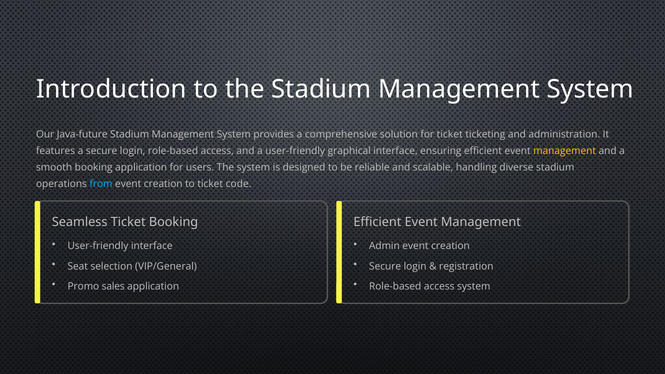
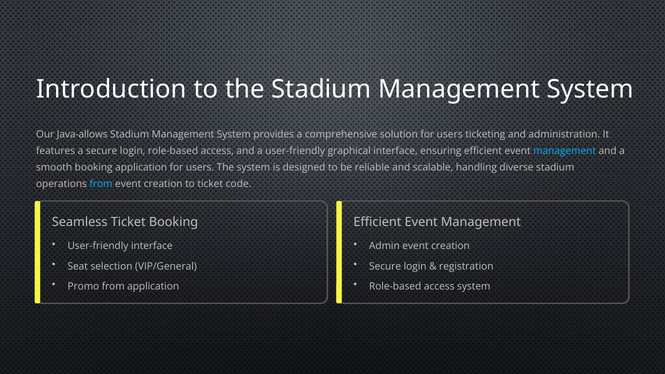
Java-future: Java-future -> Java-allows (82, 135)
solution for ticket: ticket -> users (450, 135)
management colour: yellow -> light blue (565, 151)
Promo sales: sales -> from (113, 286)
